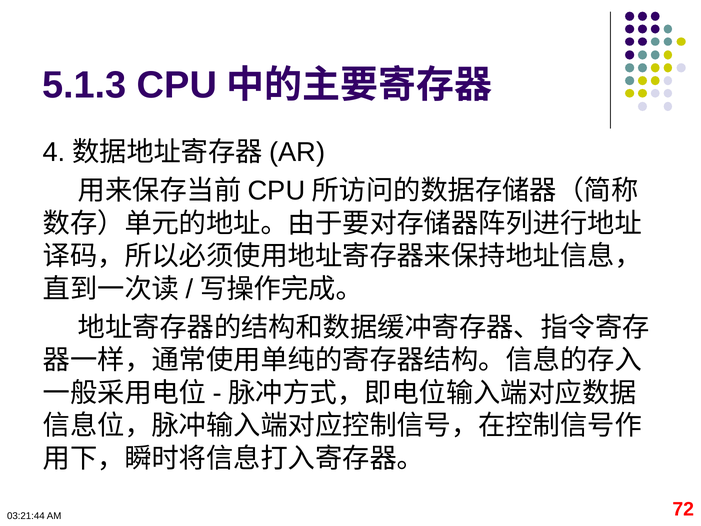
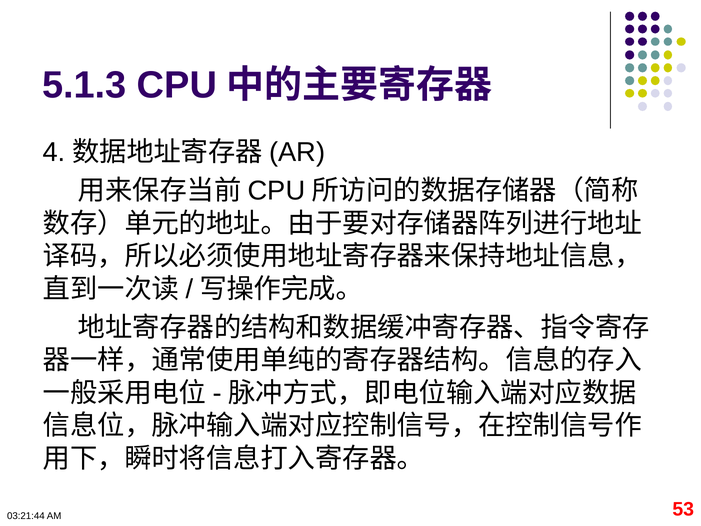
72: 72 -> 53 (683, 509)
